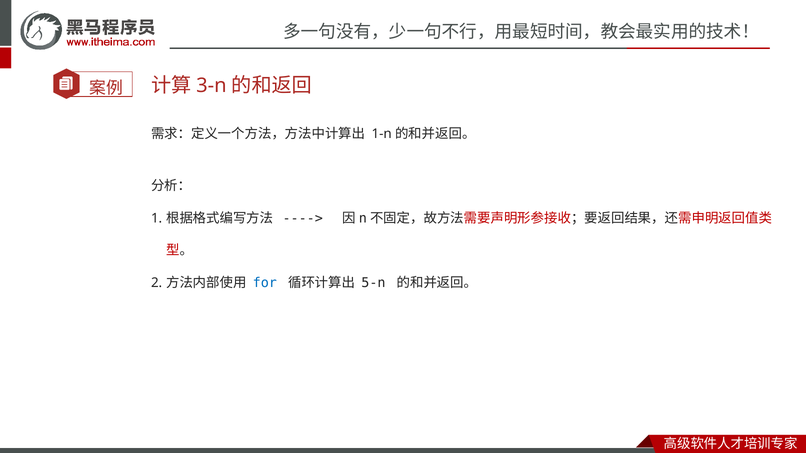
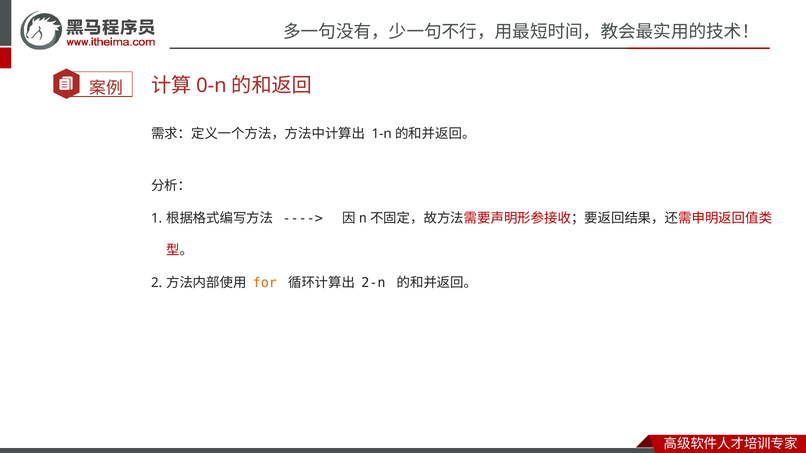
3-n: 3-n -> 0-n (211, 86)
for colour: blue -> orange (265, 283)
5-n: 5-n -> 2-n (373, 283)
